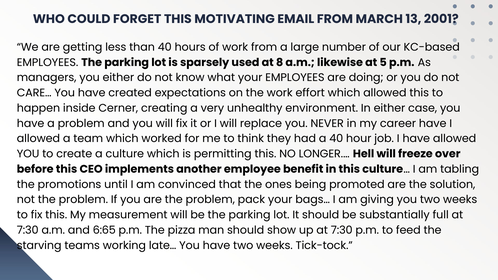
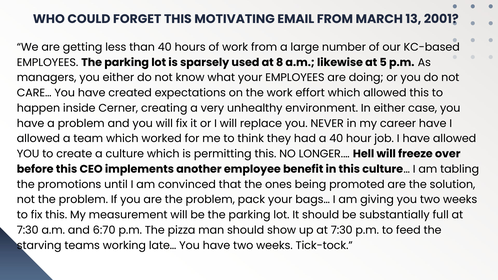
6:65: 6:65 -> 6:70 (104, 230)
